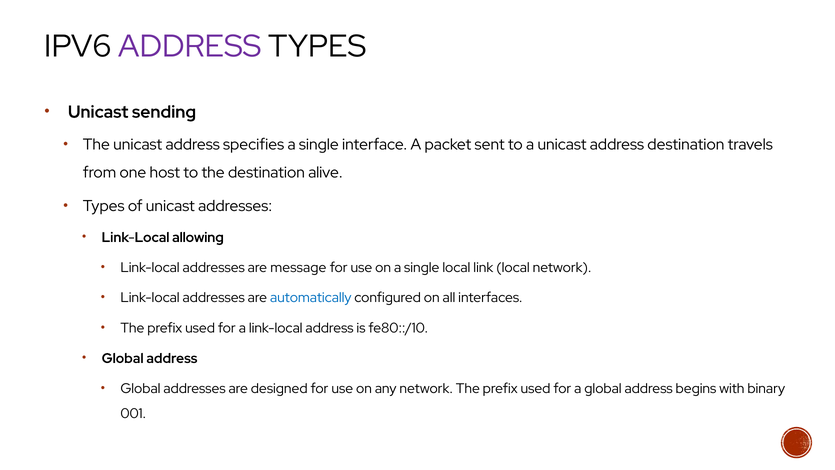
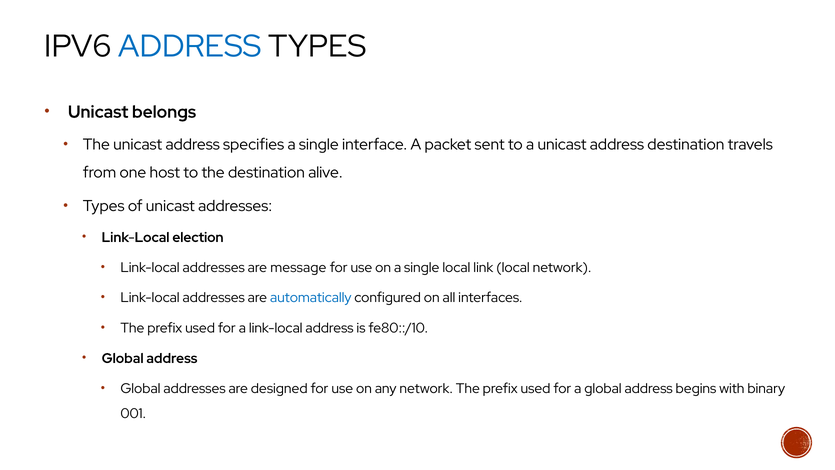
ADDRESS colour: purple -> blue (190, 47)
sending: sending -> belongs (164, 112)
allowing: allowing -> election (198, 237)
